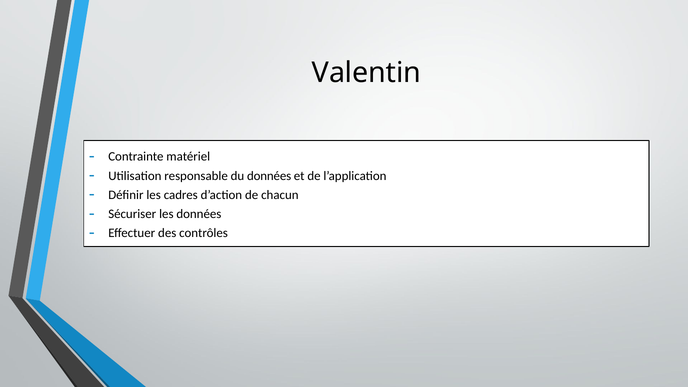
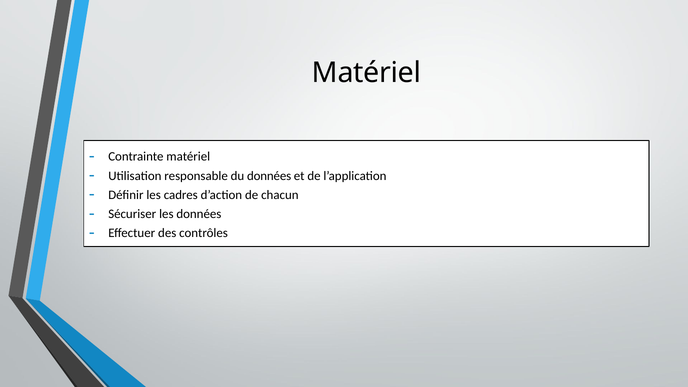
Valentin: Valentin -> Matériel (367, 73)
